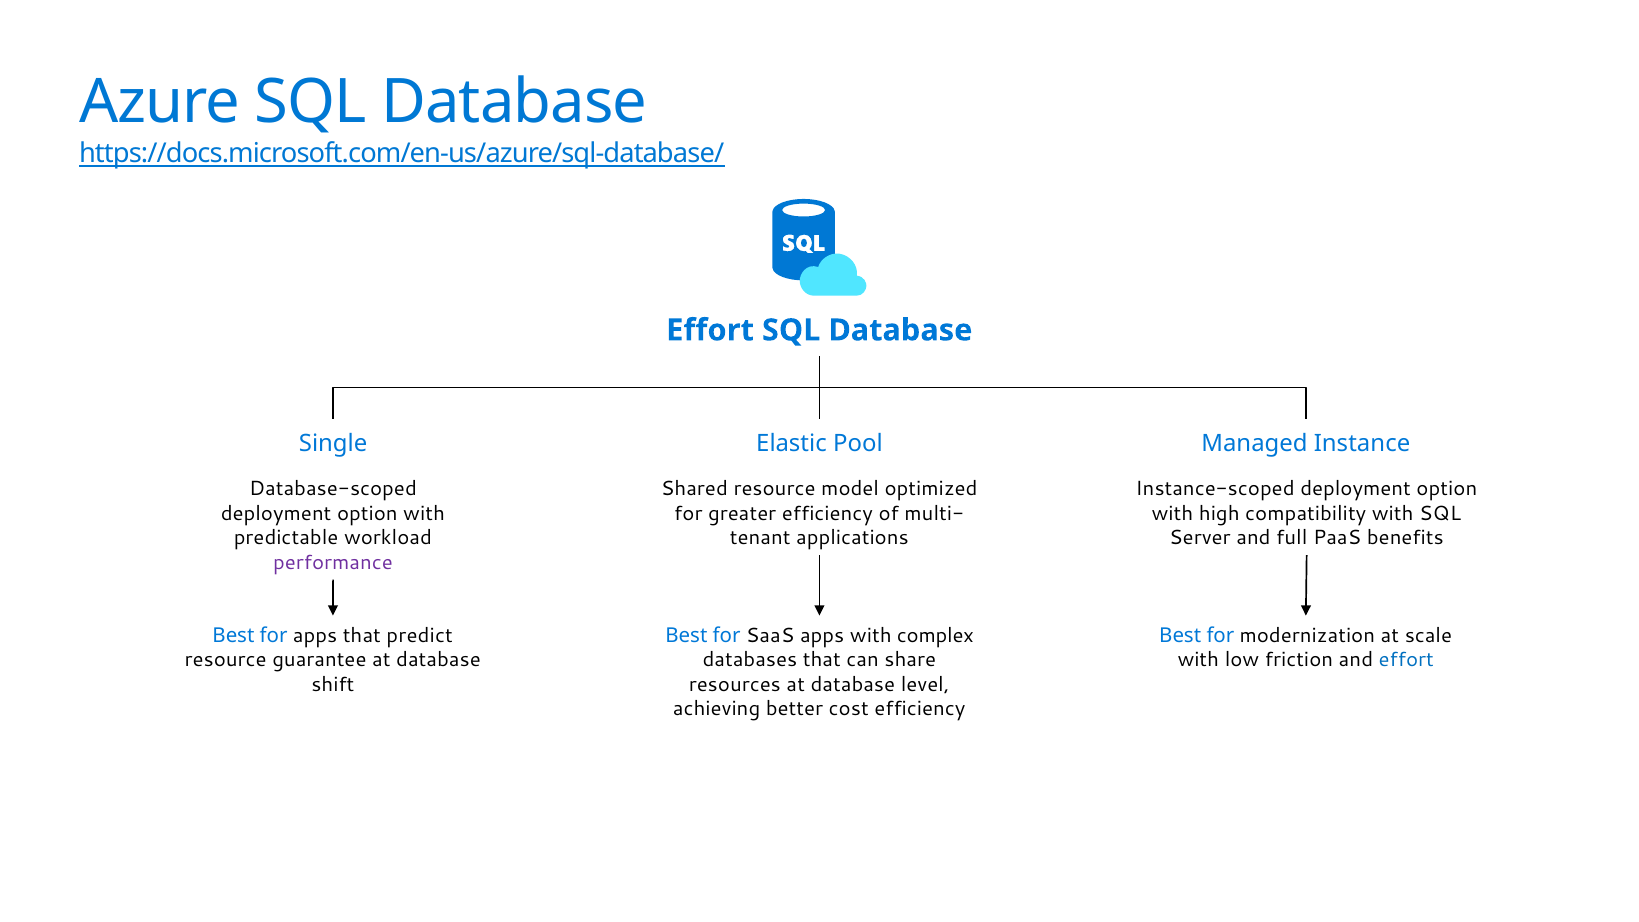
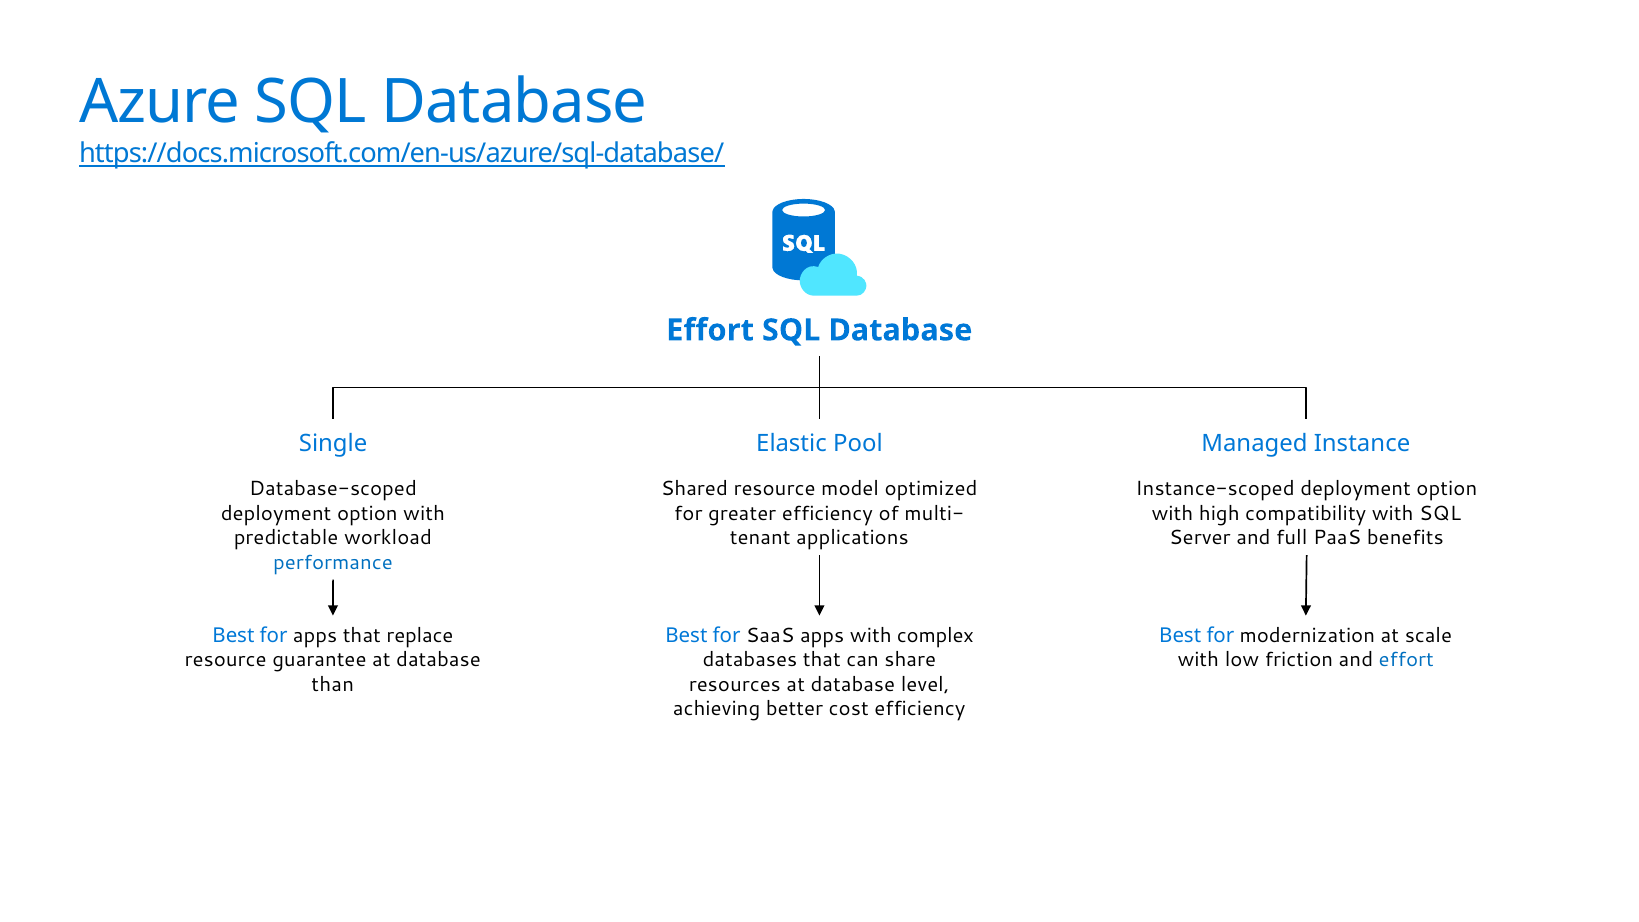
performance colour: purple -> blue (333, 563)
predict: predict -> replace (420, 635)
shift: shift -> than (333, 684)
